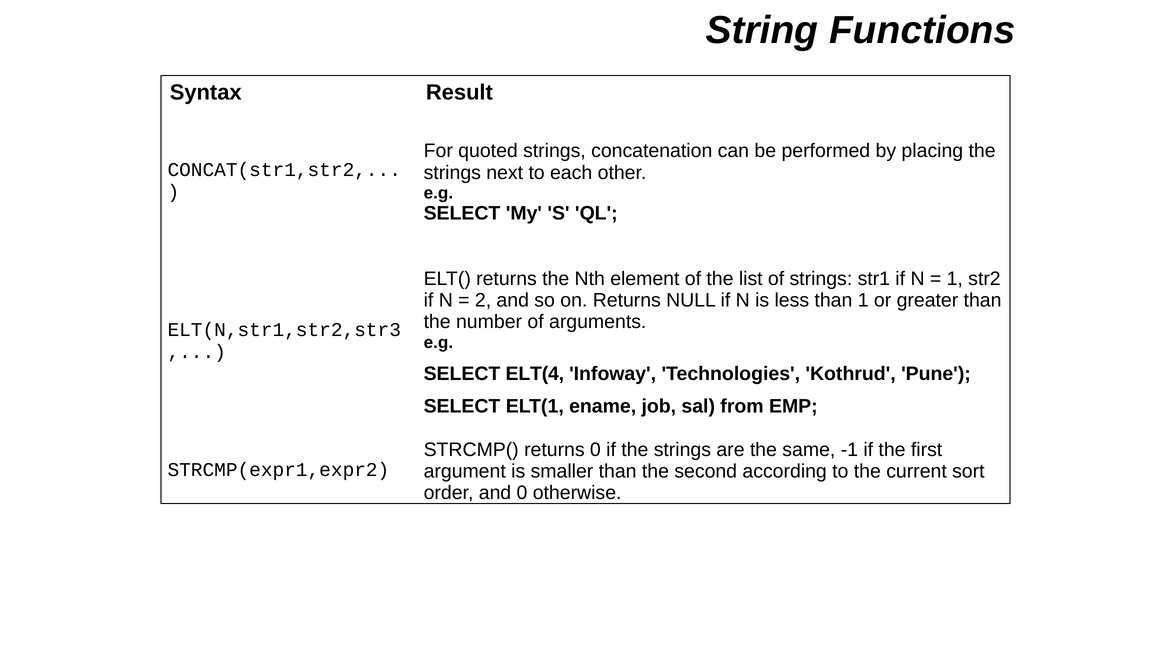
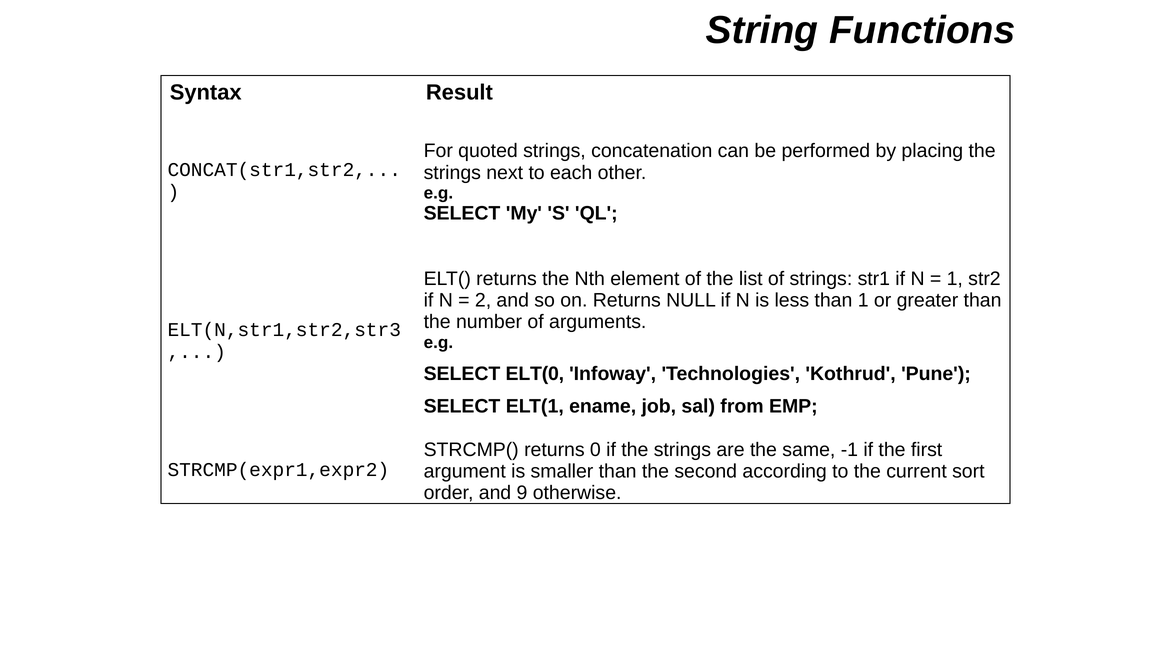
ELT(4: ELT(4 -> ELT(0 (535, 374)
and 0: 0 -> 9 (522, 493)
